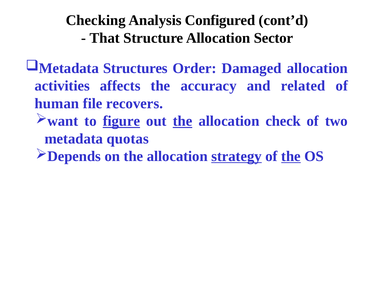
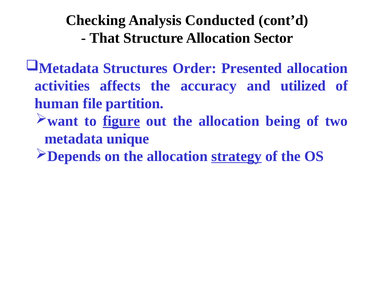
Configured: Configured -> Conducted (220, 20)
Damaged: Damaged -> Presented (252, 68)
related: related -> utilized (303, 86)
recovers: recovers -> partition (135, 103)
the underline: present -> none (183, 121)
check: check -> being (283, 121)
quotas: quotas -> unique (128, 139)
the underline: present -> none (291, 156)
